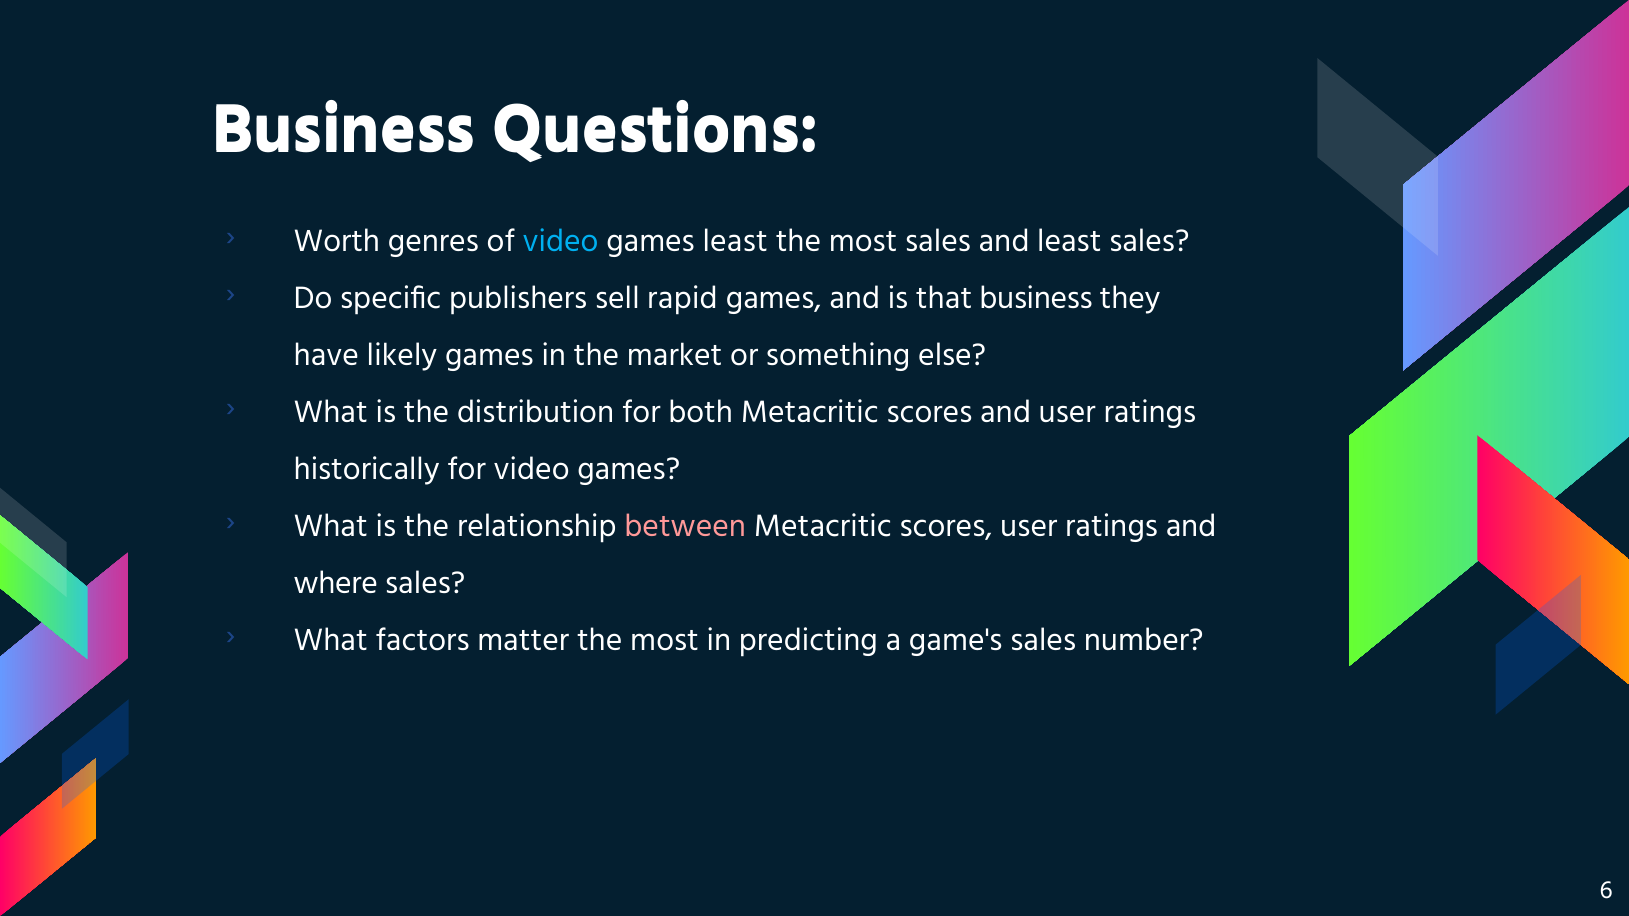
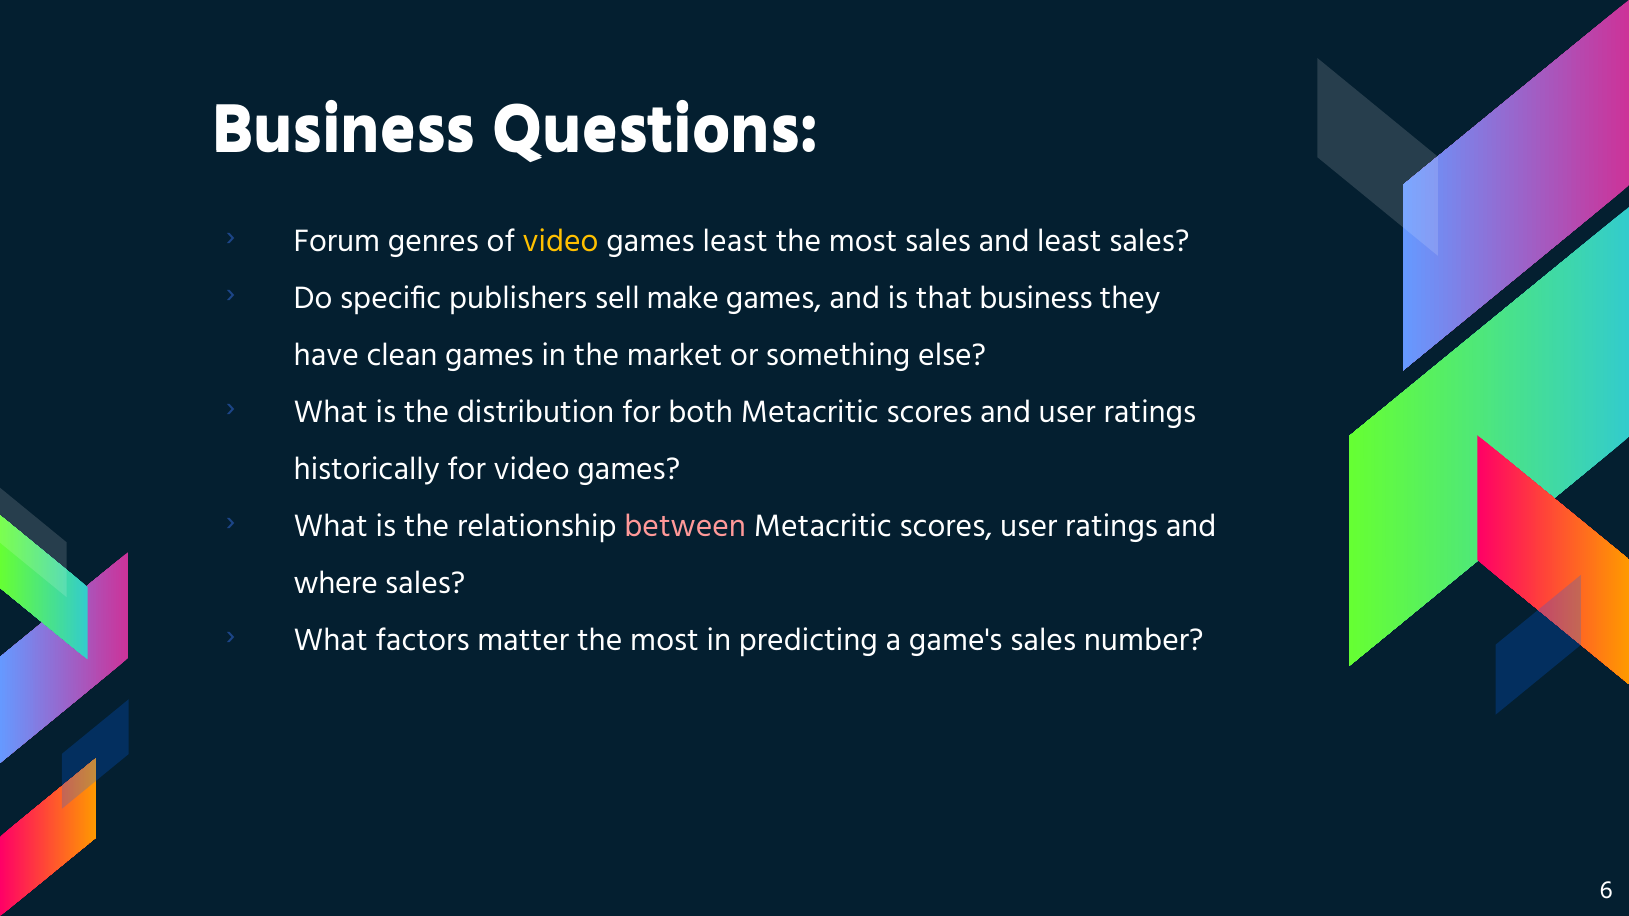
Worth: Worth -> Forum (337, 241)
video colour: light blue -> yellow (561, 241)
rapid: rapid -> make (683, 298)
likely: likely -> clean (402, 355)
